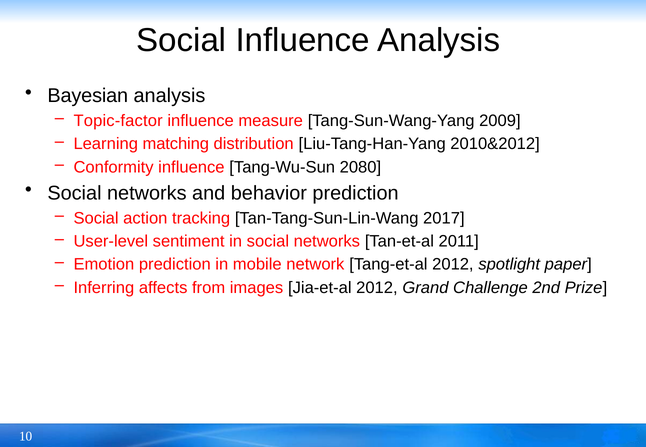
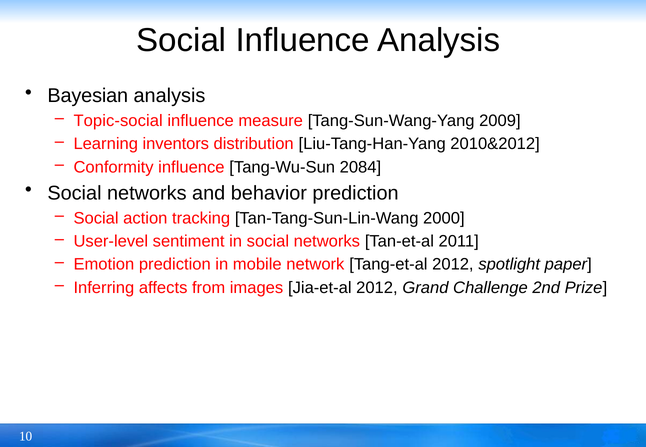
Topic-factor: Topic-factor -> Topic-social (118, 121)
matching: matching -> inventors (176, 144)
2080: 2080 -> 2084 (360, 167)
2017: 2017 -> 2000 (444, 218)
